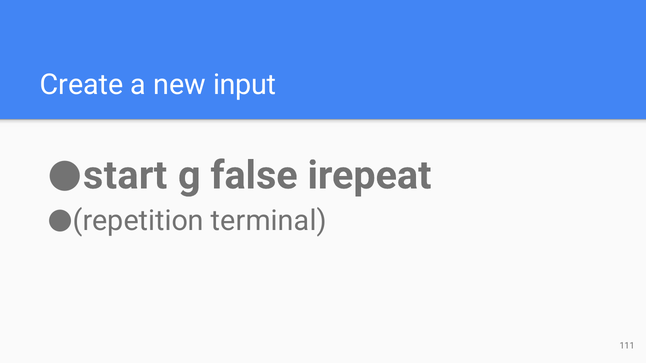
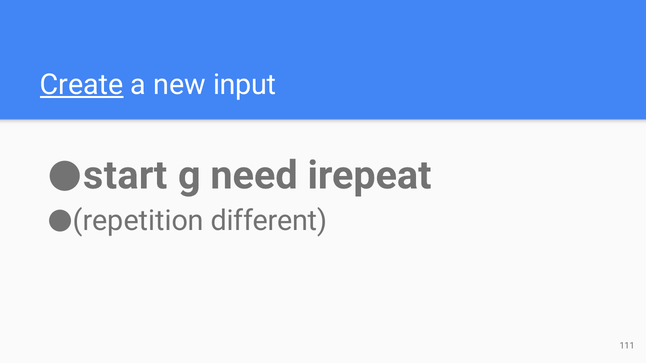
Create underline: none -> present (82, 85)
false: false -> need (254, 176)
terminal: terminal -> different (269, 221)
